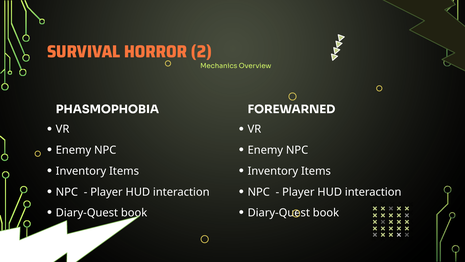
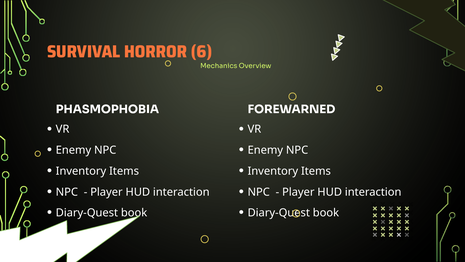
2: 2 -> 6 (202, 52)
